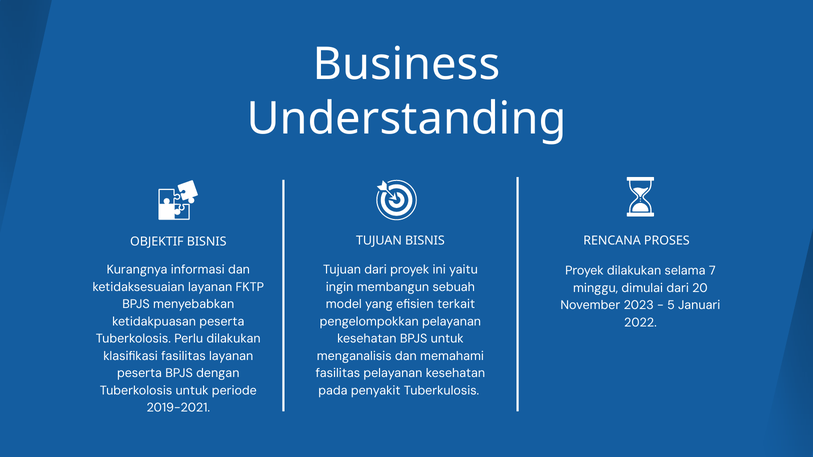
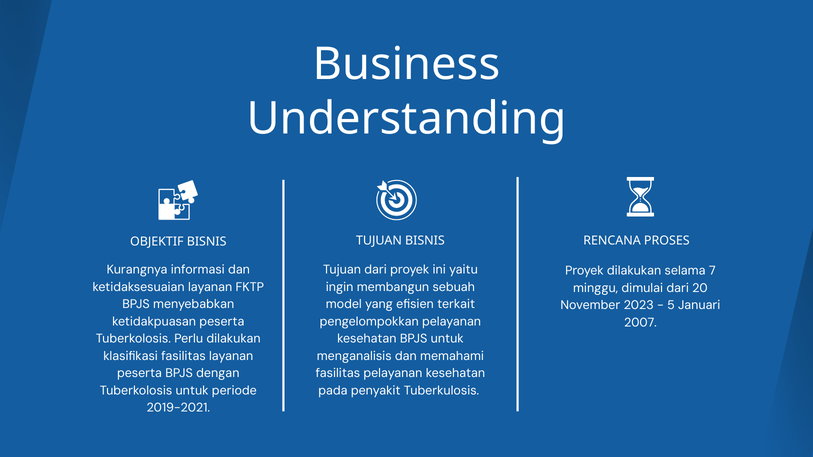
2022: 2022 -> 2007 (640, 323)
